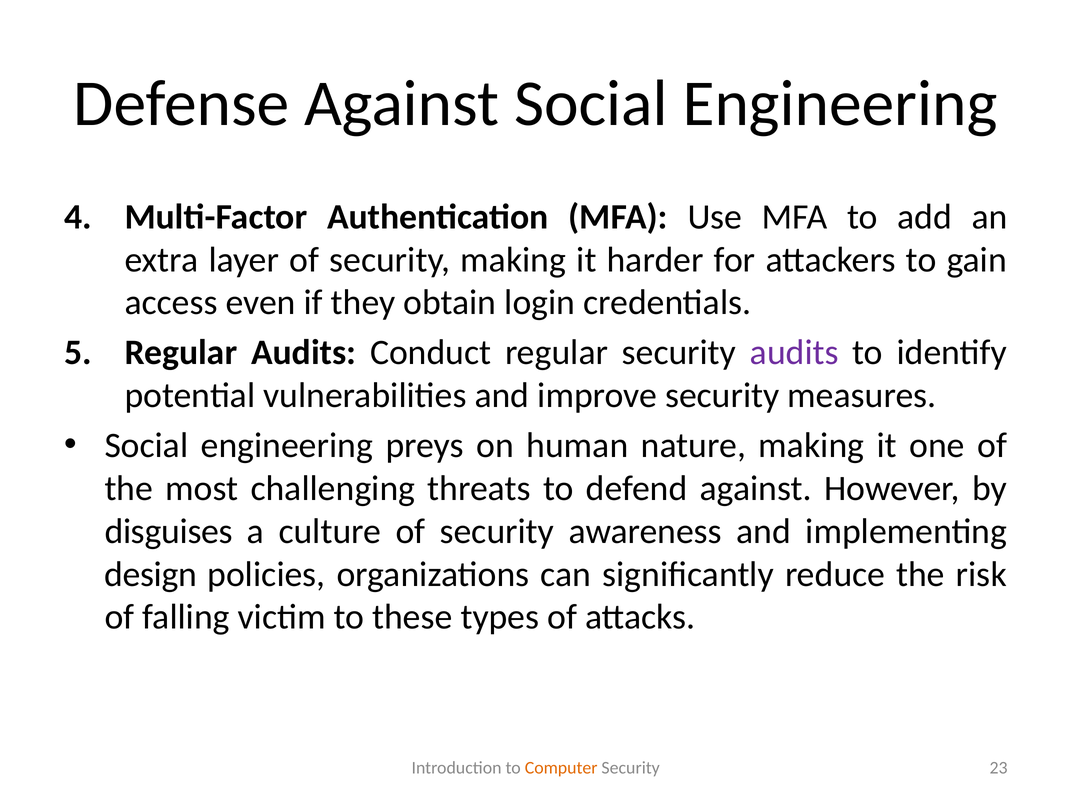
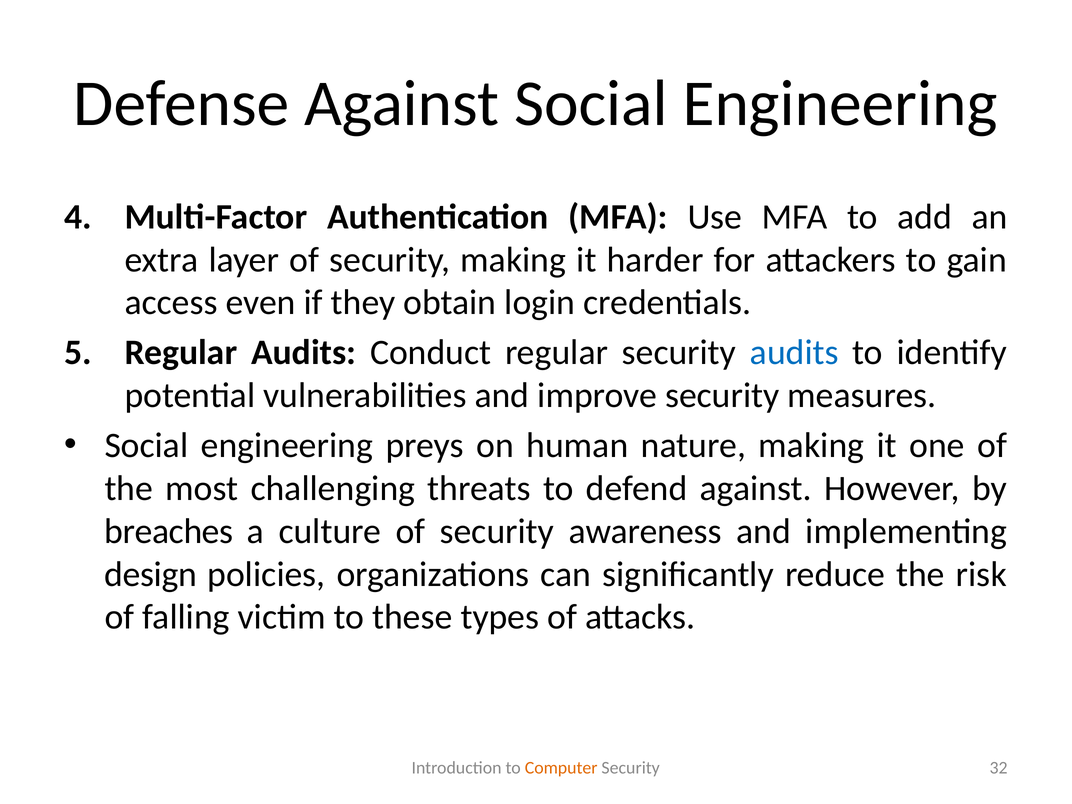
audits colour: purple -> blue (794, 353)
disguises: disguises -> breaches (169, 531)
23: 23 -> 32 (999, 768)
